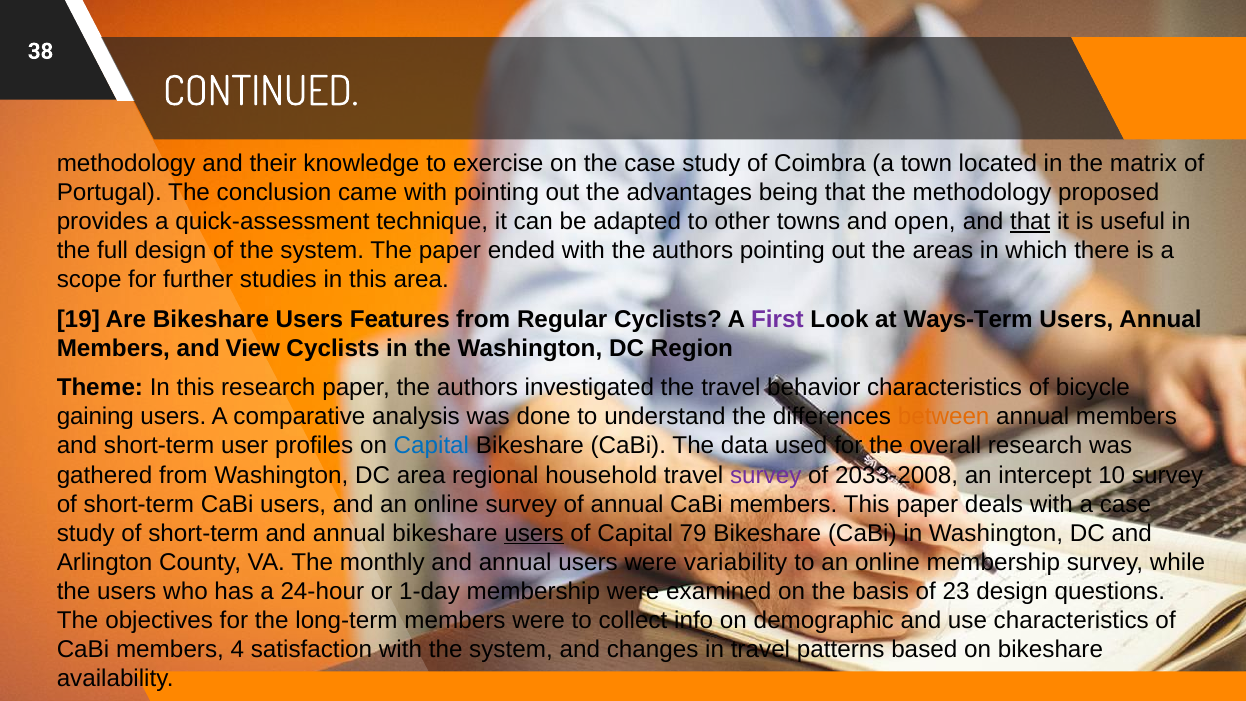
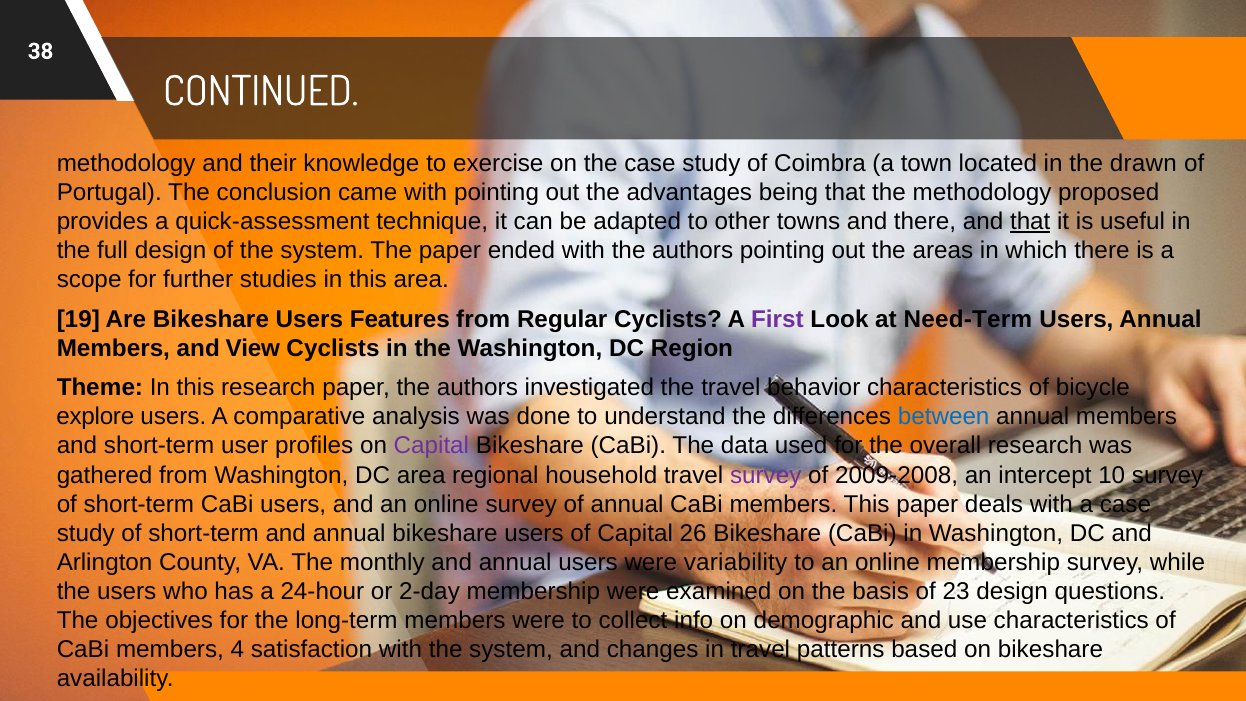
matrix: matrix -> drawn (1143, 163)
and open: open -> there (925, 221)
Ways-Term: Ways-Term -> Need-Term (968, 319)
gaining: gaining -> explore (95, 417)
between colour: orange -> blue (944, 417)
Capital colour: blue -> purple (431, 446)
2033-2008: 2033-2008 -> 2009-2008 (897, 475)
users underline: present -> none (534, 533)
79: 79 -> 26 (693, 533)
1-day: 1-day -> 2-day (429, 591)
